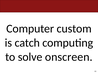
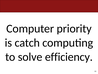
custom: custom -> priority (74, 28)
onscreen: onscreen -> efficiency (69, 57)
